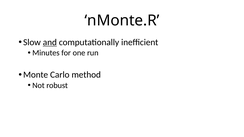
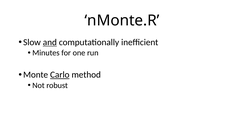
Carlo underline: none -> present (60, 75)
